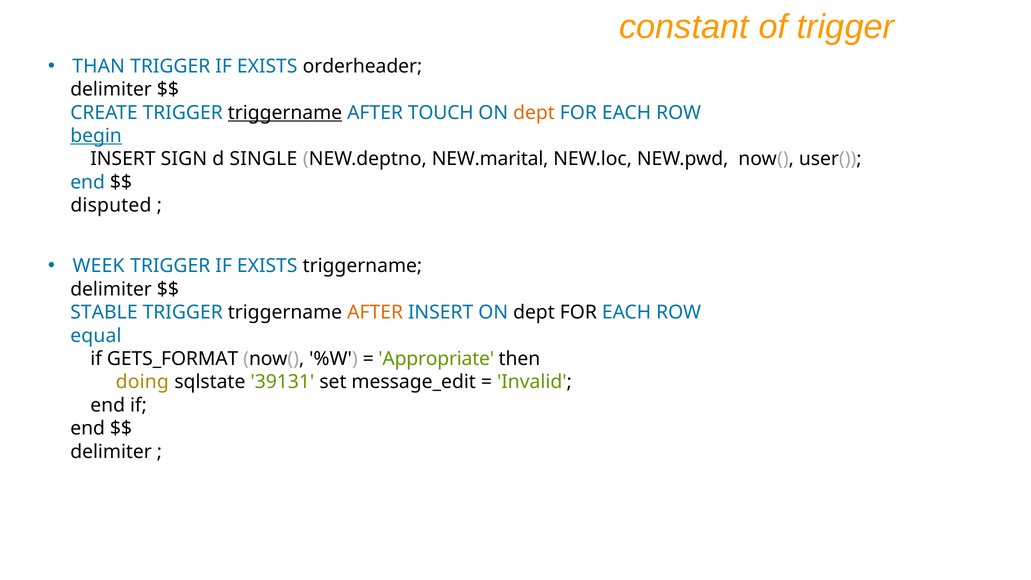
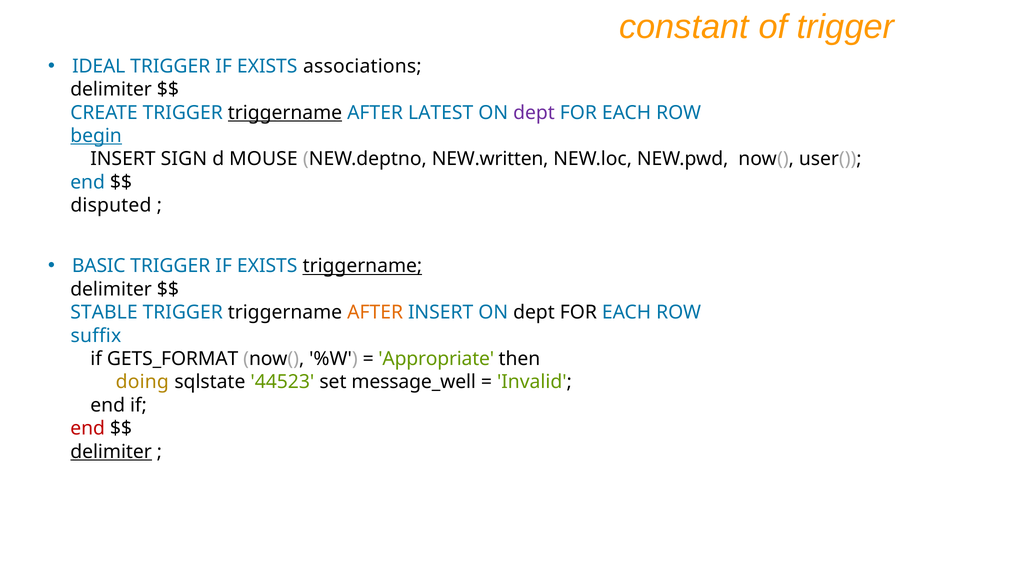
THAN: THAN -> IDEAL (99, 66)
orderheader: orderheader -> associations (362, 66)
TOUCH: TOUCH -> LATEST (441, 113)
dept colour: orange -> purple (534, 113)
SINGLE: SINGLE -> MOUSE (263, 159)
NEW.marital: NEW.marital -> NEW.written (490, 159)
WEEK: WEEK -> BASIC (99, 266)
triggername underline: none -> present (362, 266)
equal: equal -> suffix (96, 336)
39131: 39131 -> 44523 (282, 382)
message_edit: message_edit -> message_well (414, 382)
end colour: black -> red (88, 428)
delimiter underline: none -> present (111, 452)
